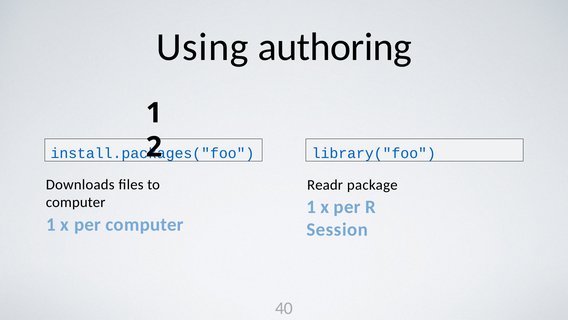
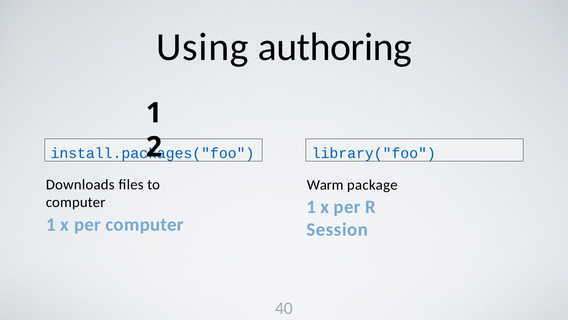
Readr: Readr -> Warm (325, 185)
